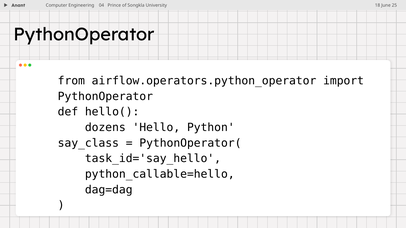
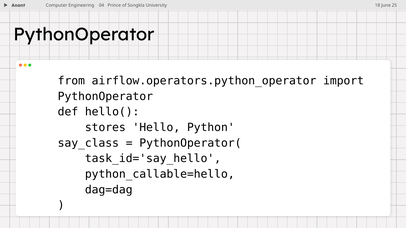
dozens: dozens -> stores (105, 128)
